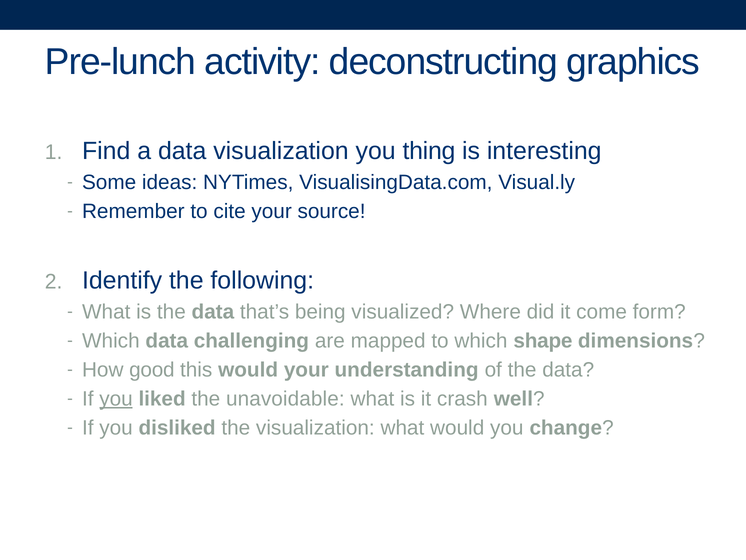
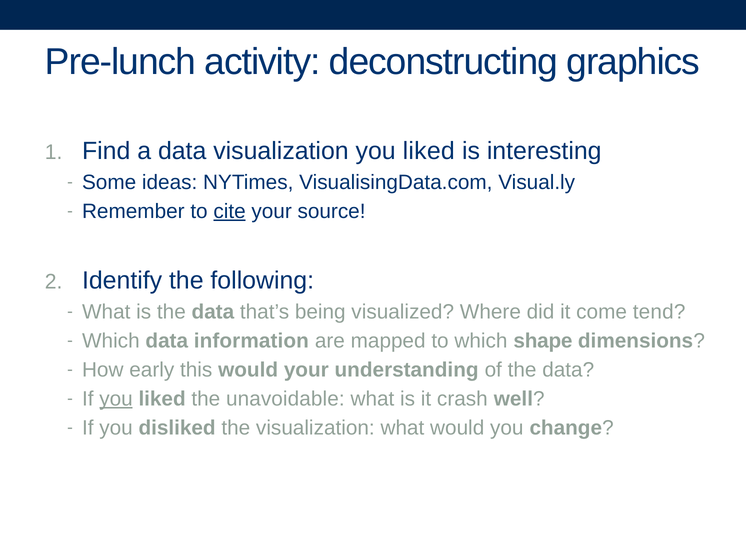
visualization you thing: thing -> liked (429, 151)
cite underline: none -> present (230, 211)
form: form -> tend (659, 311)
challenging: challenging -> information (251, 340)
good: good -> early (152, 370)
